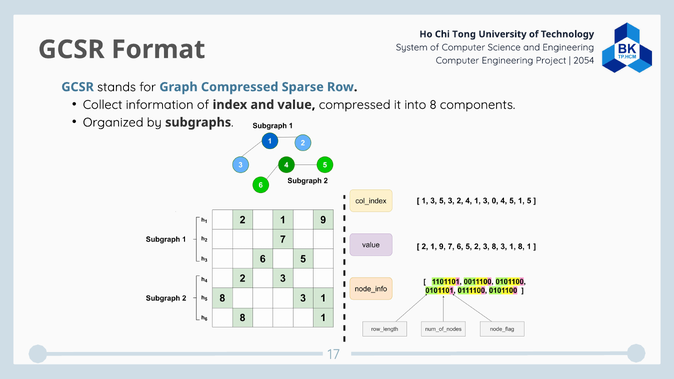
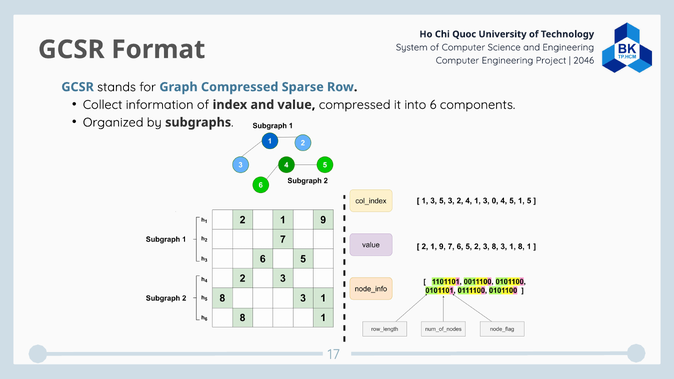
Tong: Tong -> Quoc (464, 34)
2054: 2054 -> 2046 (584, 60)
8: 8 -> 6 (433, 105)
